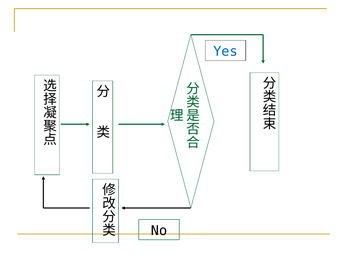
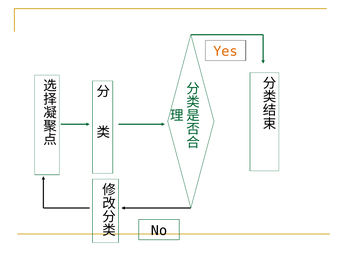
Yes colour: blue -> orange (226, 52)
